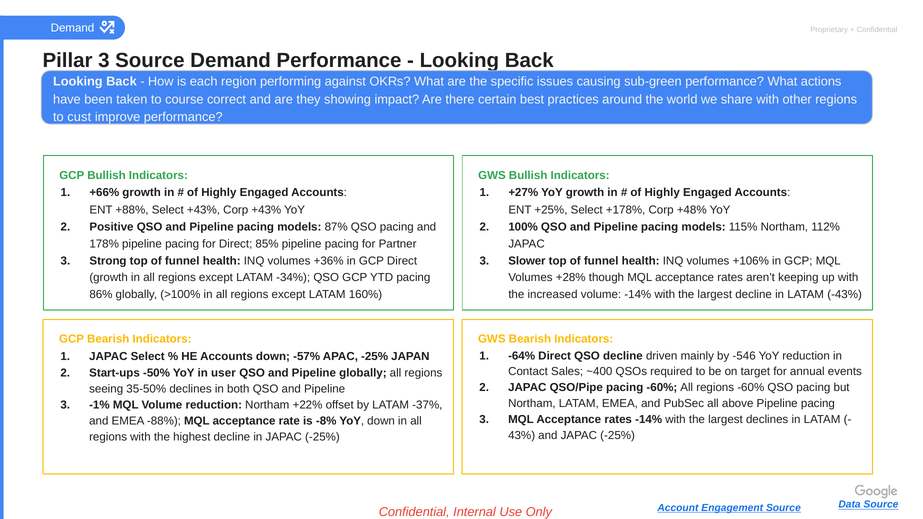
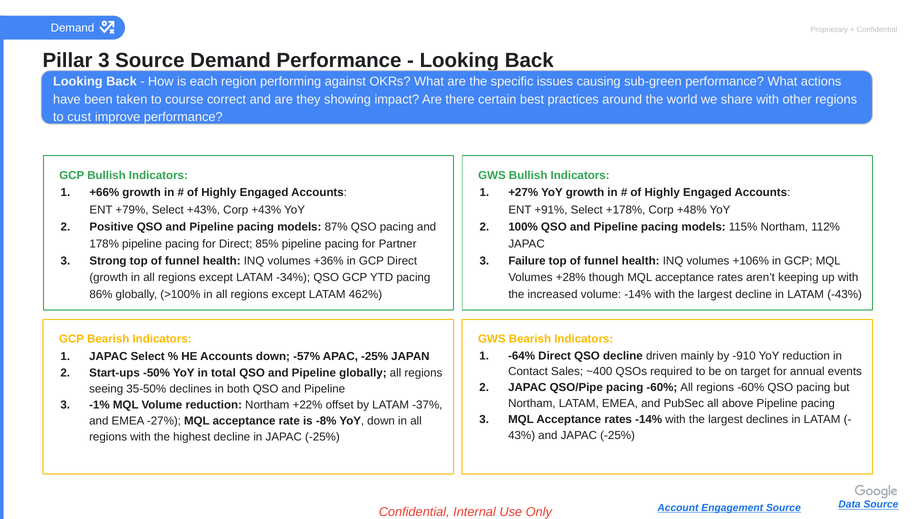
+88%: +88% -> +79% (132, 210)
+25%: +25% -> +91% (551, 210)
Slower: Slower -> Failure (527, 261)
160%: 160% -> 462% (366, 294)
-546: -546 -> -910 (744, 356)
user: user -> total (223, 373)
-88%: -88% -> -27% (164, 421)
